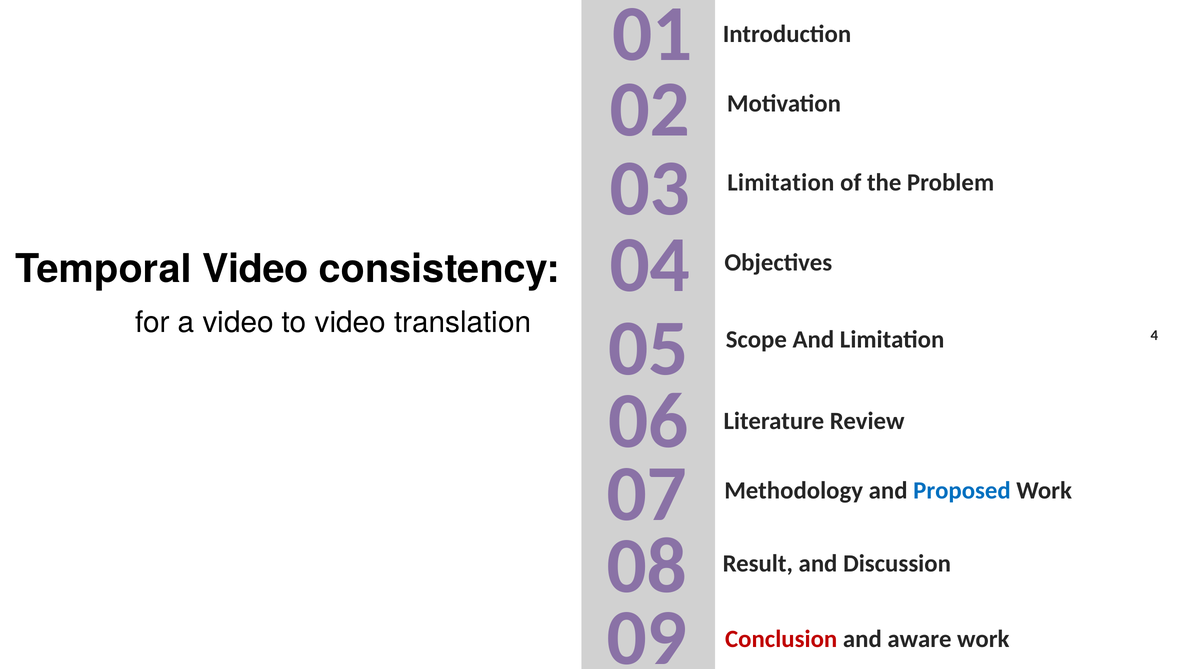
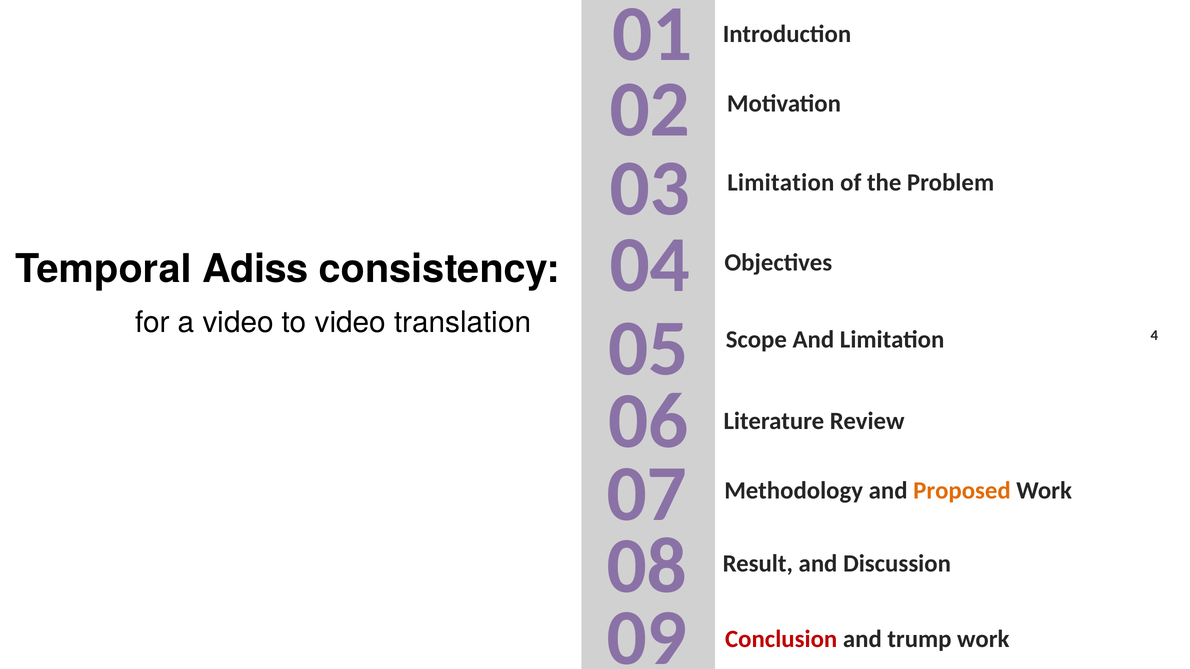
Temporal Video: Video -> Adiss (255, 269)
Proposed colour: blue -> orange (962, 491)
aware: aware -> trump (919, 639)
